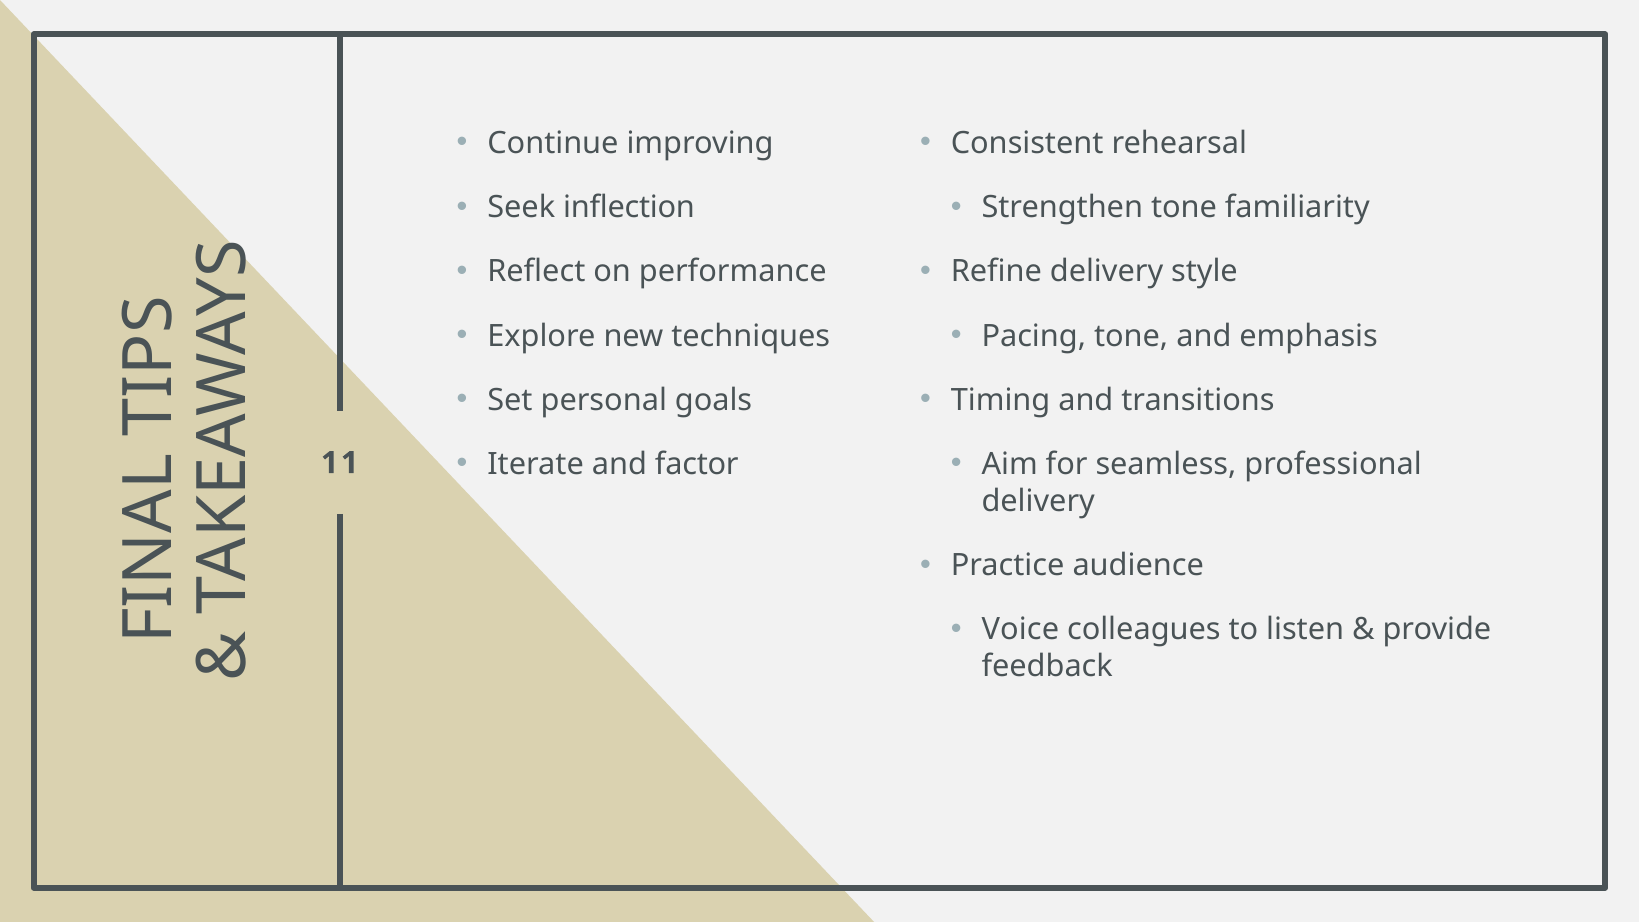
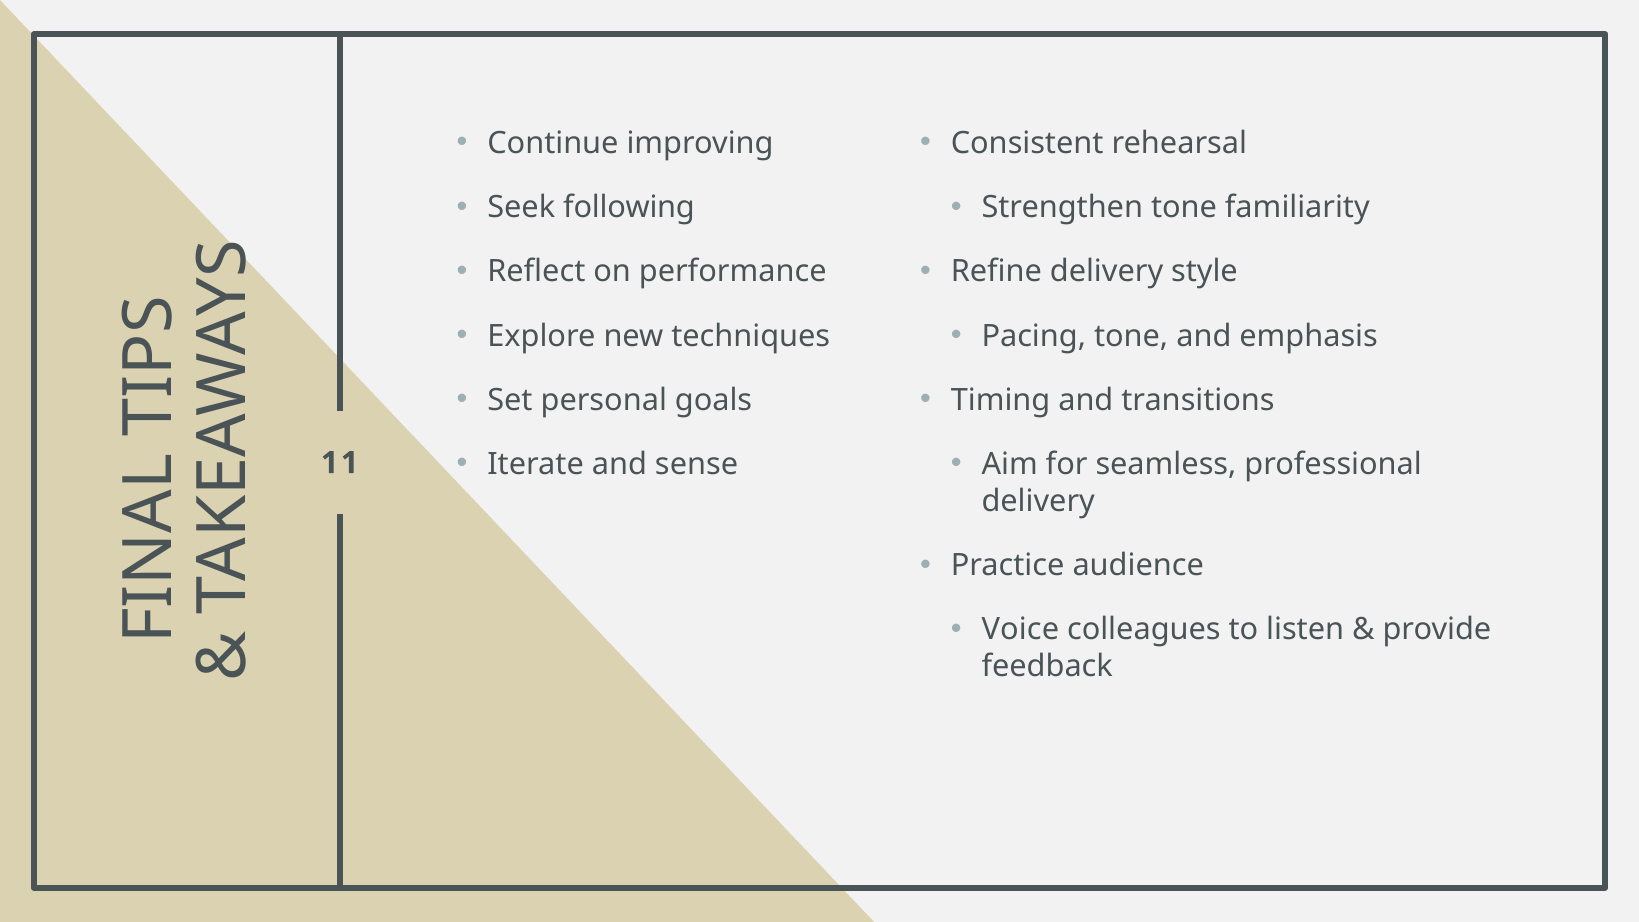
inflection: inflection -> following (629, 208)
factor: factor -> sense (697, 464)
